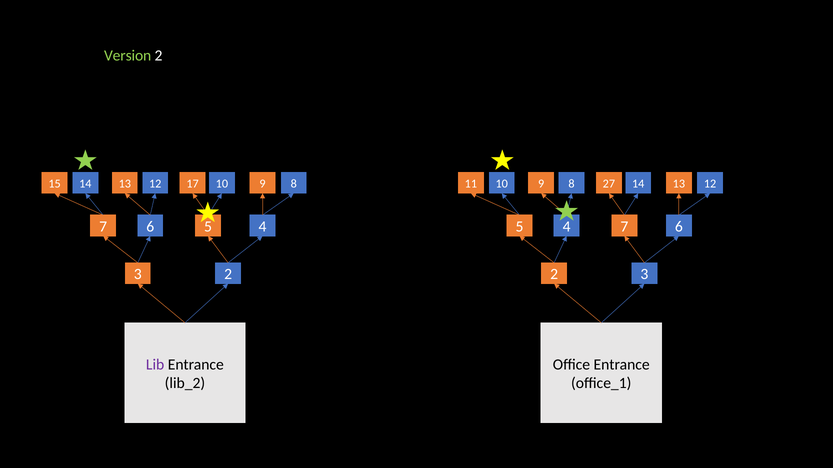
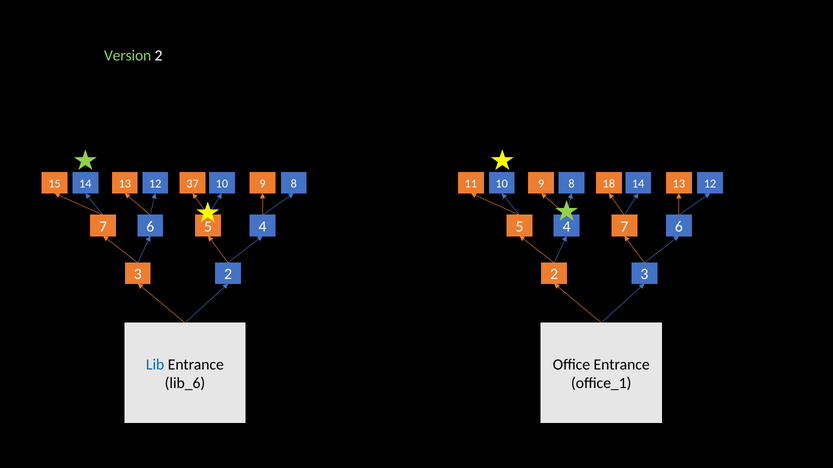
17: 17 -> 37 (193, 184)
27: 27 -> 18 (609, 184)
Lib colour: purple -> blue (155, 365)
lib_2: lib_2 -> lib_6 (185, 384)
